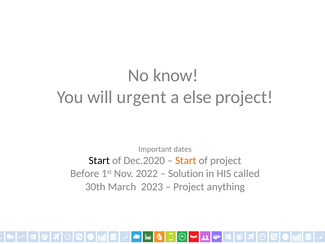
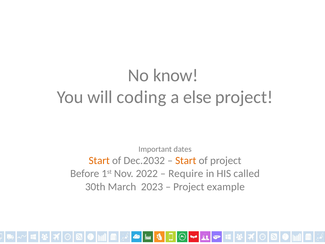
urgent: urgent -> coding (142, 97)
Start colour: black -> orange (99, 160)
Dec.2020: Dec.2020 -> Dec.2032 (144, 160)
Solution: Solution -> Require (186, 173)
anything: anything -> example (226, 186)
